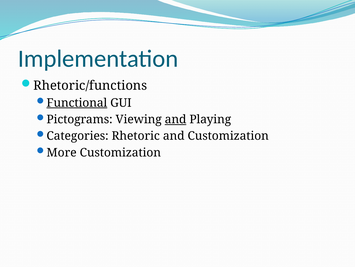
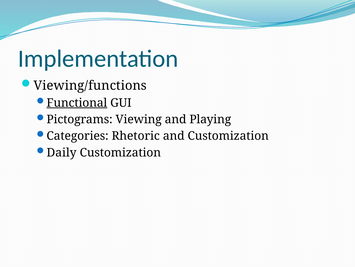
Rhetoric/functions: Rhetoric/functions -> Viewing/functions (90, 85)
and underline: present -> none (176, 119)
More: More -> Daily (62, 152)
